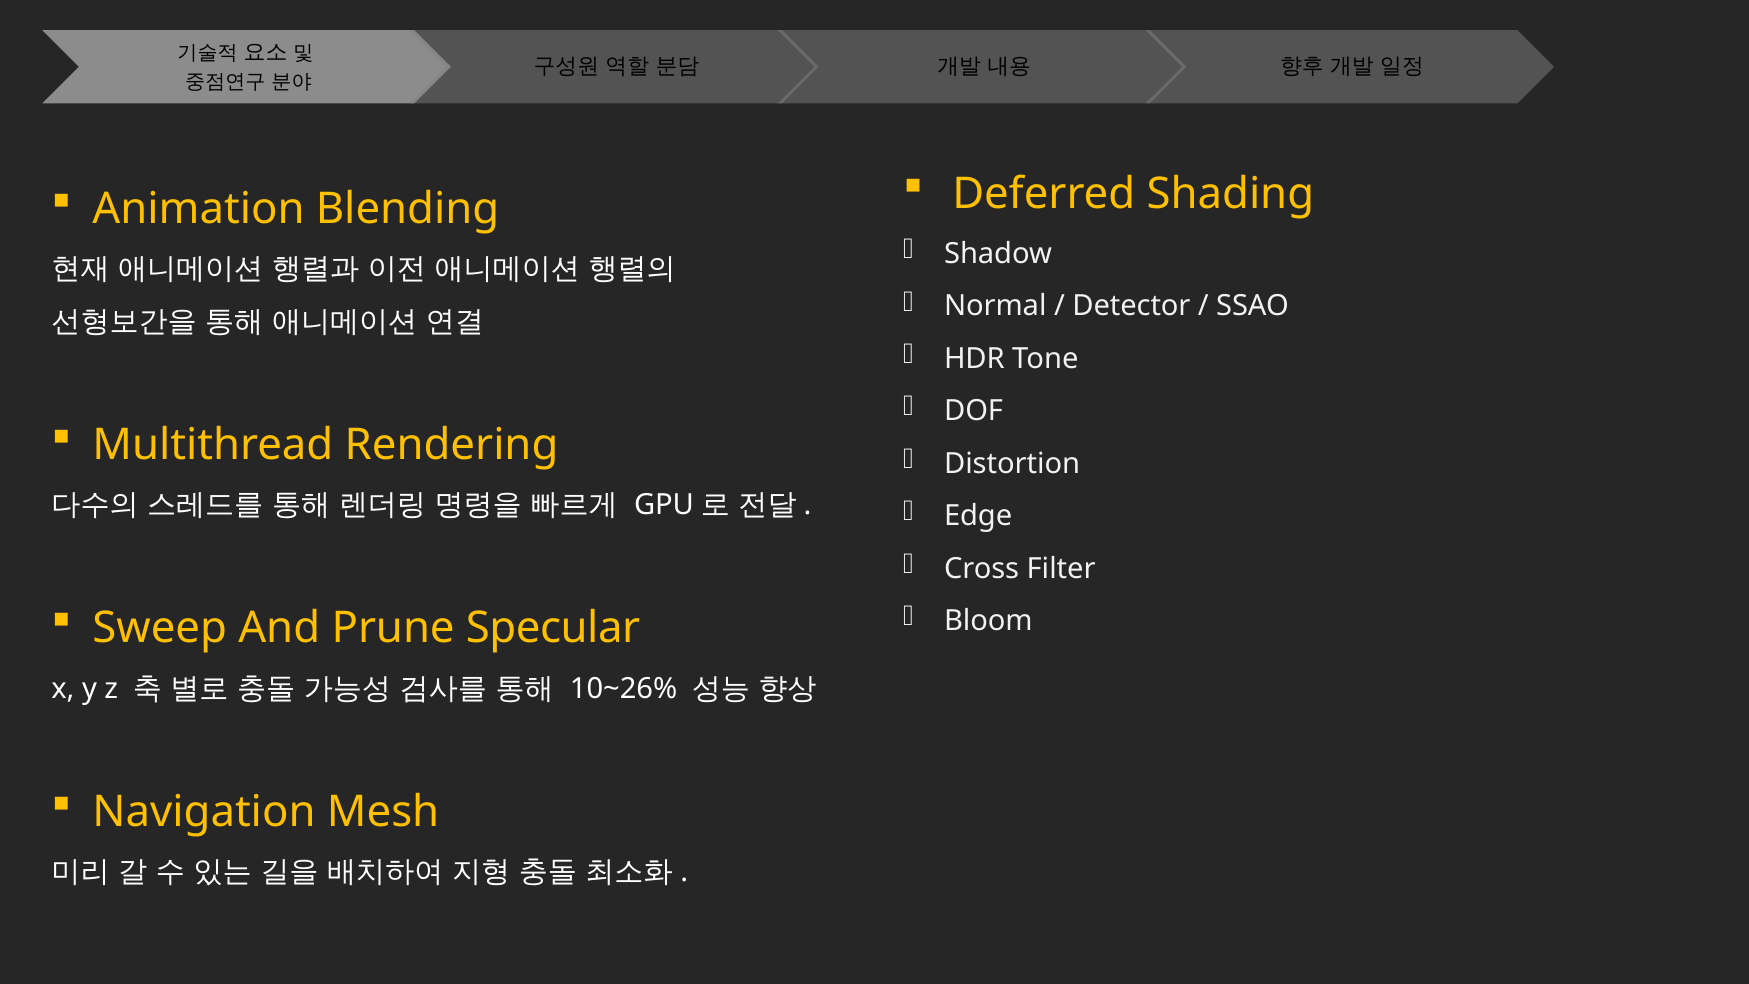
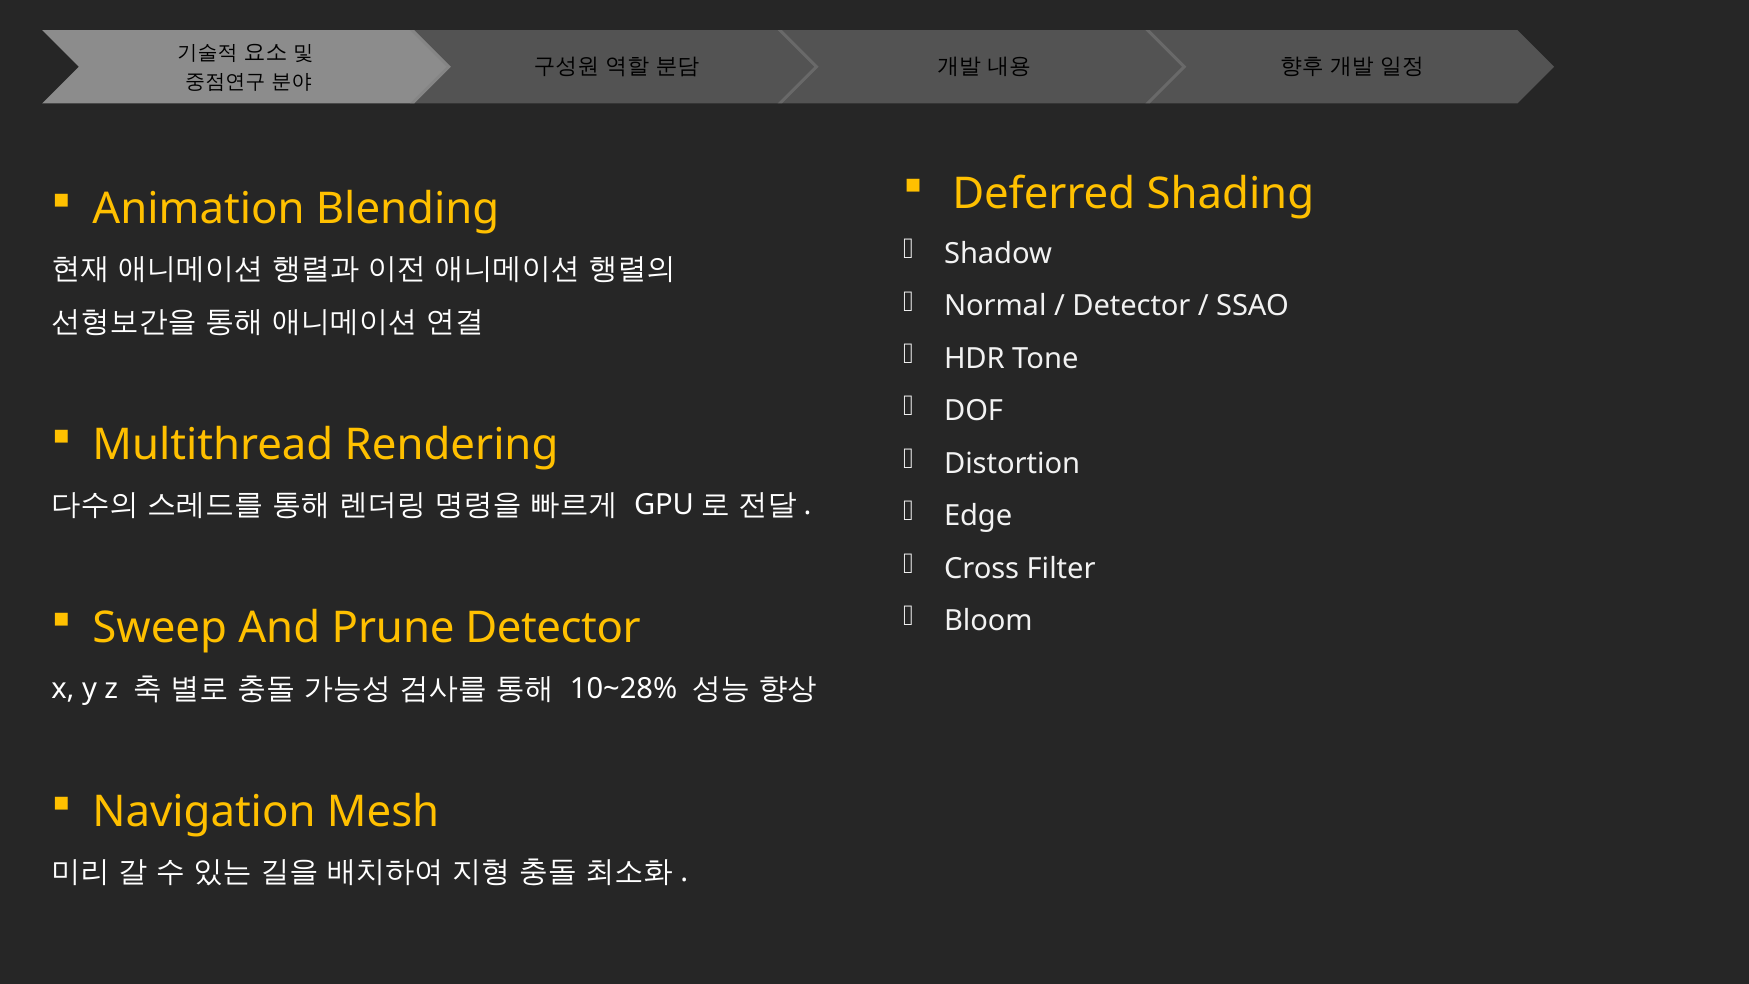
Prune Specular: Specular -> Detector (553, 628)
10~26%: 10~26% -> 10~28% (624, 688)
